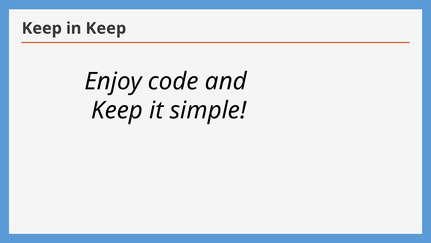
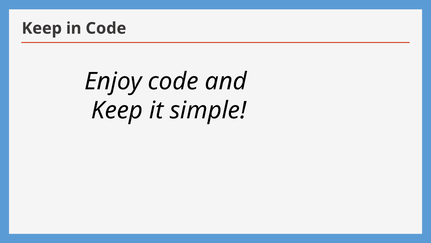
in Keep: Keep -> Code (106, 28)
